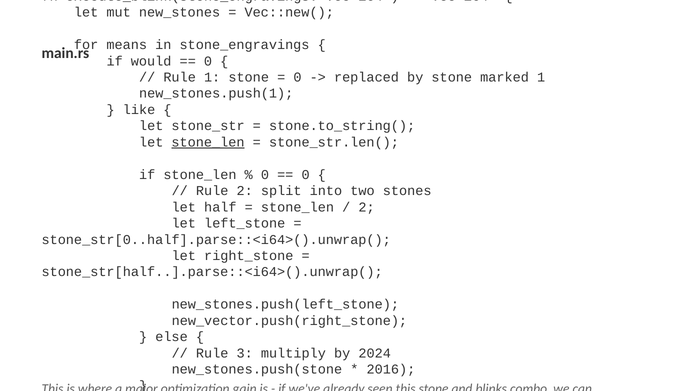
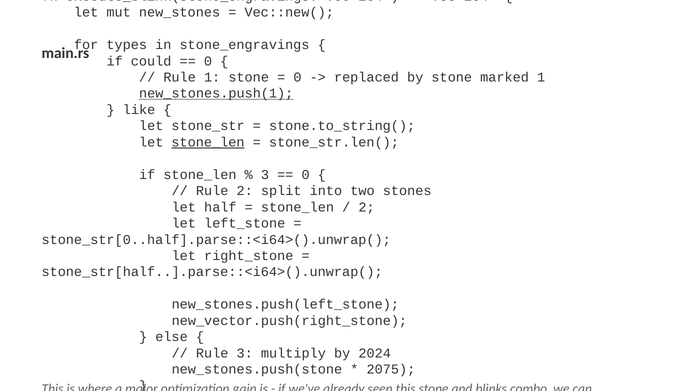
means: means -> types (127, 45)
would: would -> could (151, 61)
new_stones.push(1 underline: none -> present (216, 93)
0: 0 -> 3 (265, 175)
2016: 2016 -> 2075 (391, 369)
